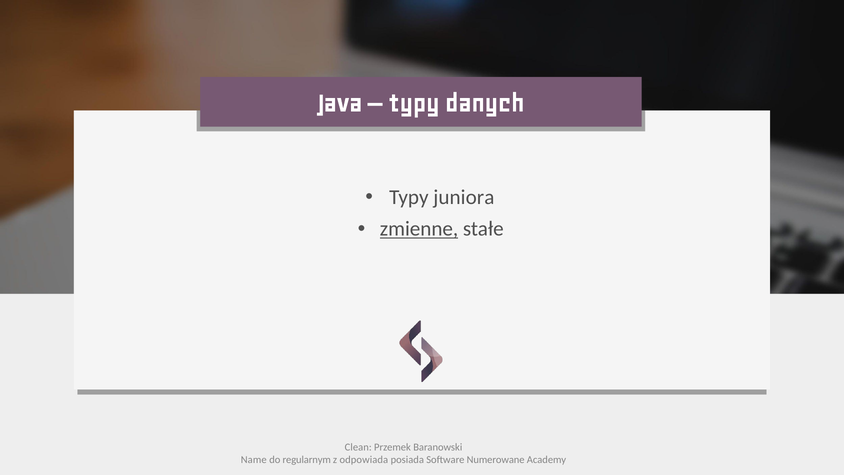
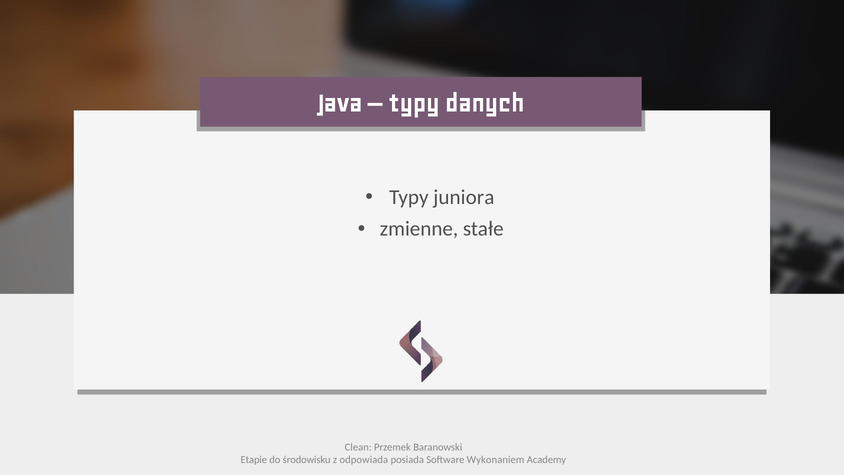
zmienne underline: present -> none (419, 229)
Name: Name -> Etapie (254, 460)
regularnym: regularnym -> środowisku (307, 460)
Numerowane: Numerowane -> Wykonaniem (496, 460)
